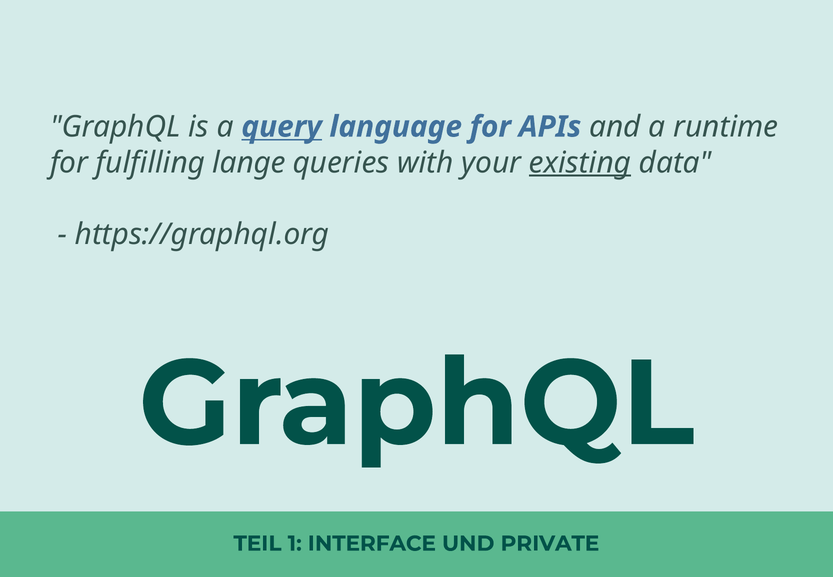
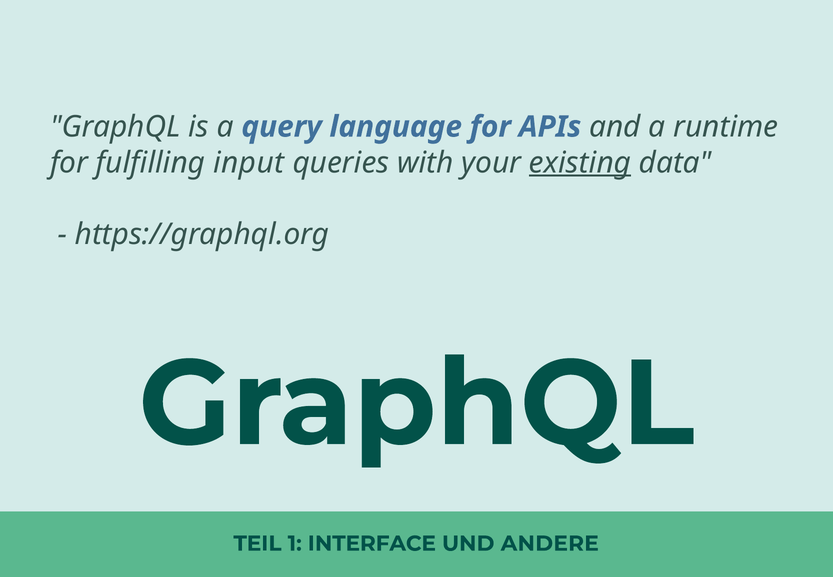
query underline: present -> none (282, 127)
lange: lange -> input (249, 163)
PRIVATE: PRIVATE -> ANDERE (550, 543)
